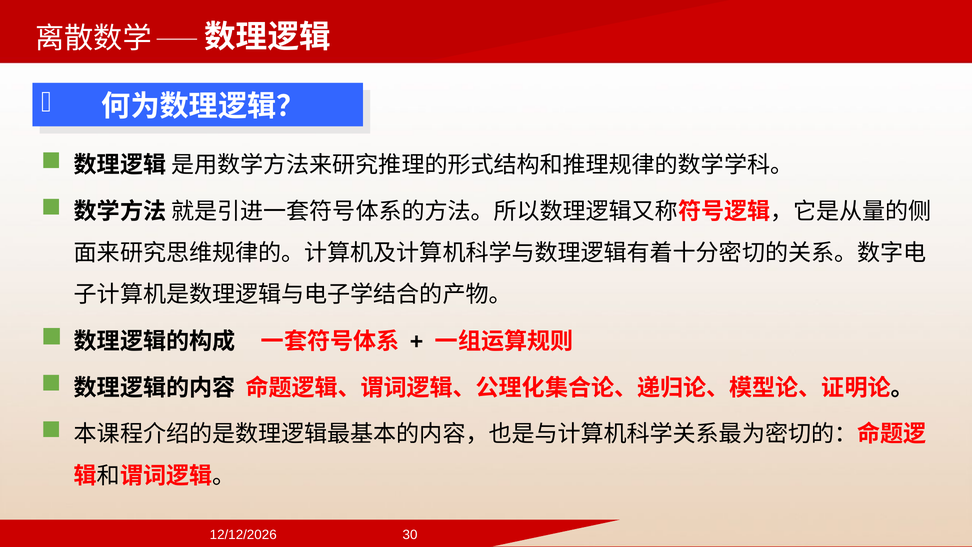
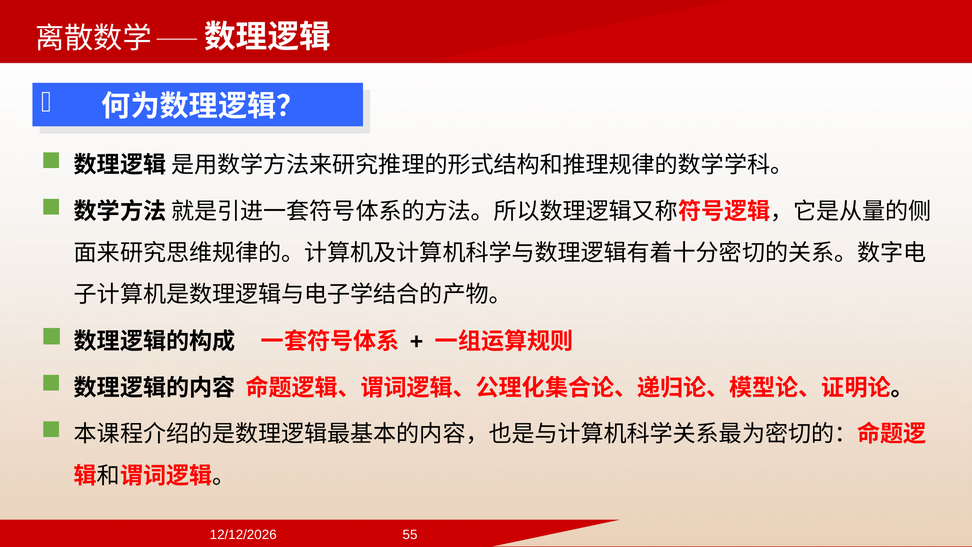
30: 30 -> 55 (410, 535)
